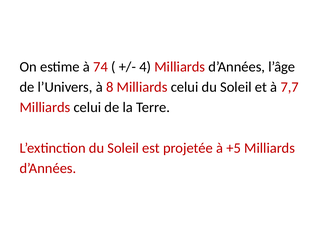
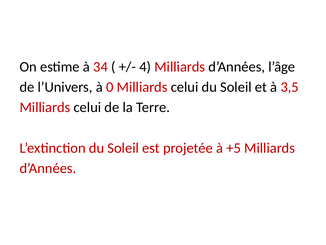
74: 74 -> 34 (101, 67)
8: 8 -> 0 (110, 87)
7,7: 7,7 -> 3,5 (290, 87)
